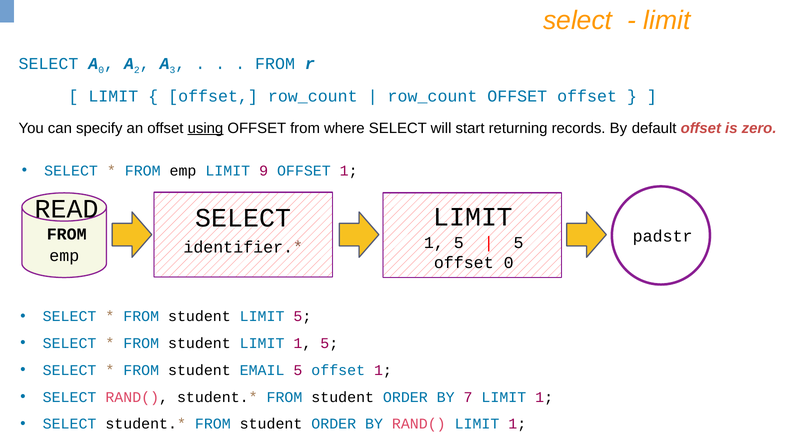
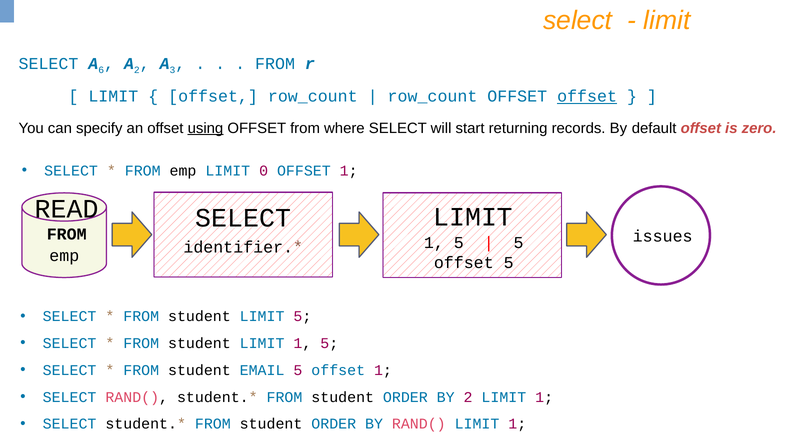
0: 0 -> 6 (101, 70)
offset underline: none -> present (587, 96)
9: 9 -> 0 (264, 171)
padstr: padstr -> issues (663, 236)
offset 0: 0 -> 5 (509, 263)
BY 7: 7 -> 2 (468, 397)
